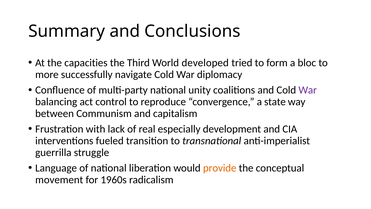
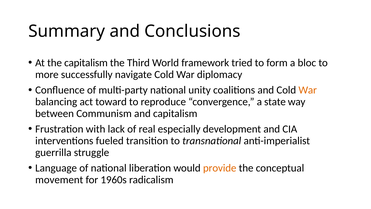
the capacities: capacities -> capitalism (86, 63)
developed: developed -> framework (205, 63)
War colour: purple -> orange (308, 90)
control: control -> toward (111, 102)
